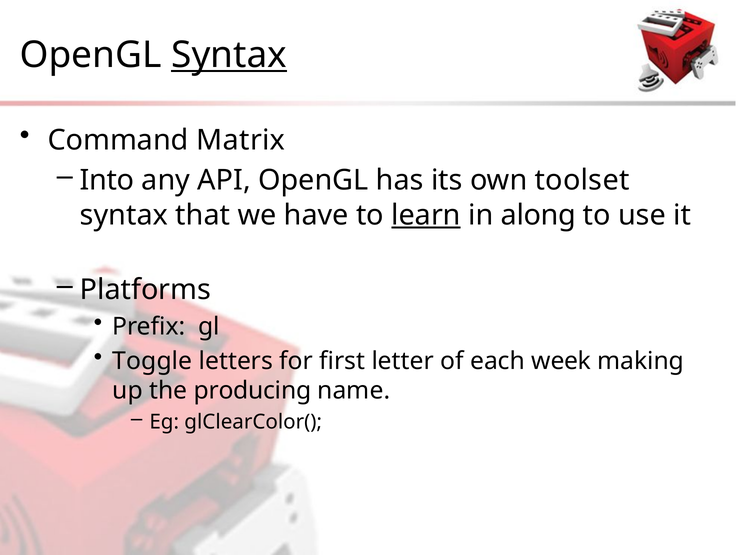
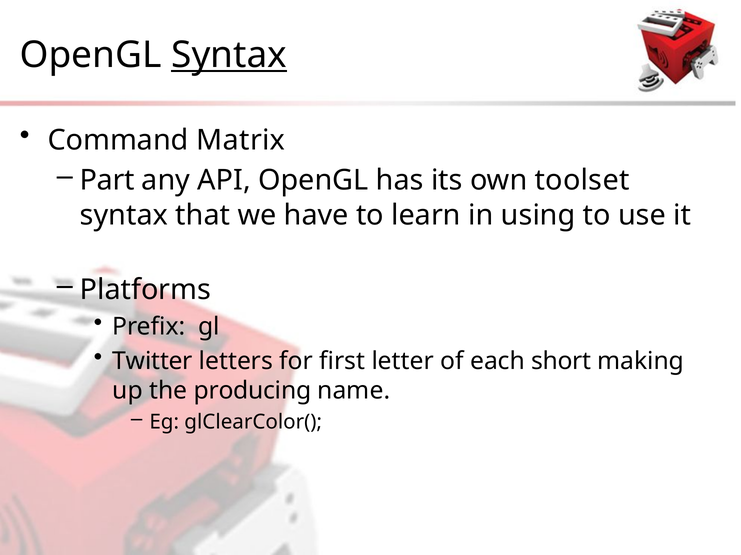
Into: Into -> Part (107, 181)
learn underline: present -> none (426, 215)
along: along -> using (538, 215)
Toggle: Toggle -> Twitter (153, 362)
week: week -> short (561, 362)
